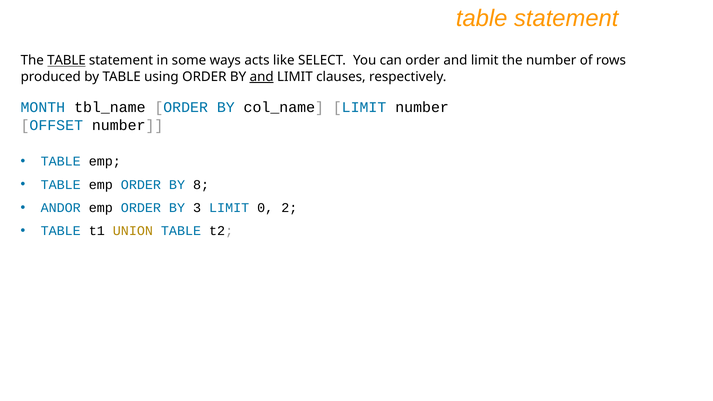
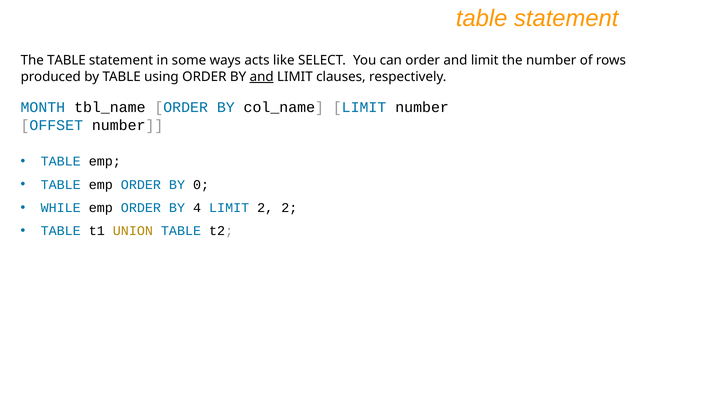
TABLE underline: present -> none (66, 61)
8: 8 -> 0 (201, 185)
ANDOR: ANDOR -> WHILE (61, 208)
3: 3 -> 4 (197, 208)
LIMIT 0: 0 -> 2 (265, 208)
